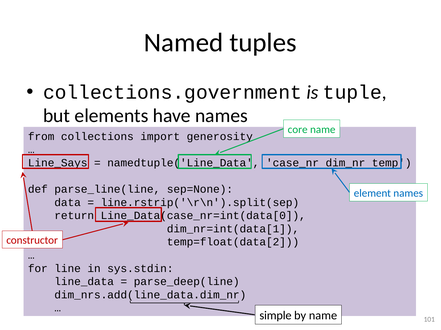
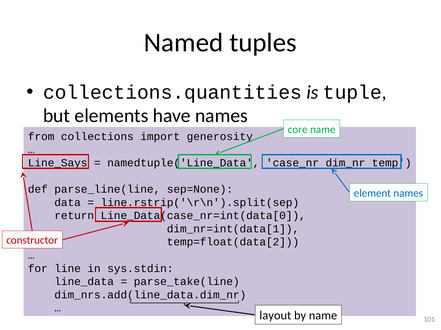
collections.government: collections.government -> collections.quantities (172, 93)
parse_deep(line: parse_deep(line -> parse_take(line (187, 282)
simple: simple -> layout (275, 316)
